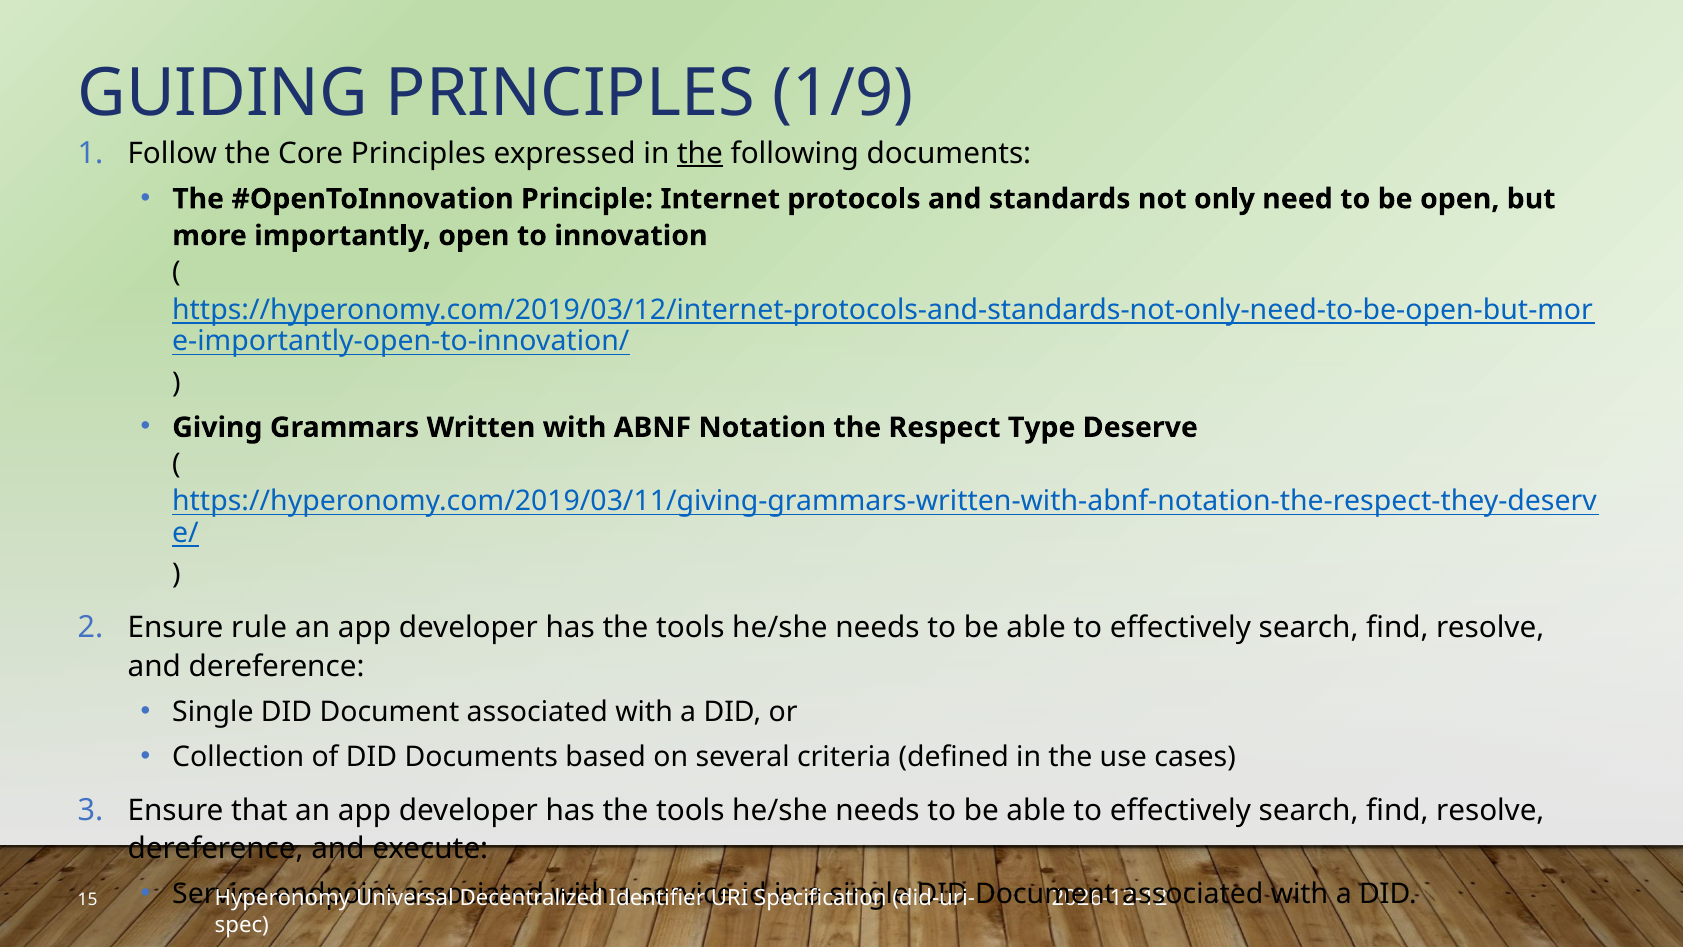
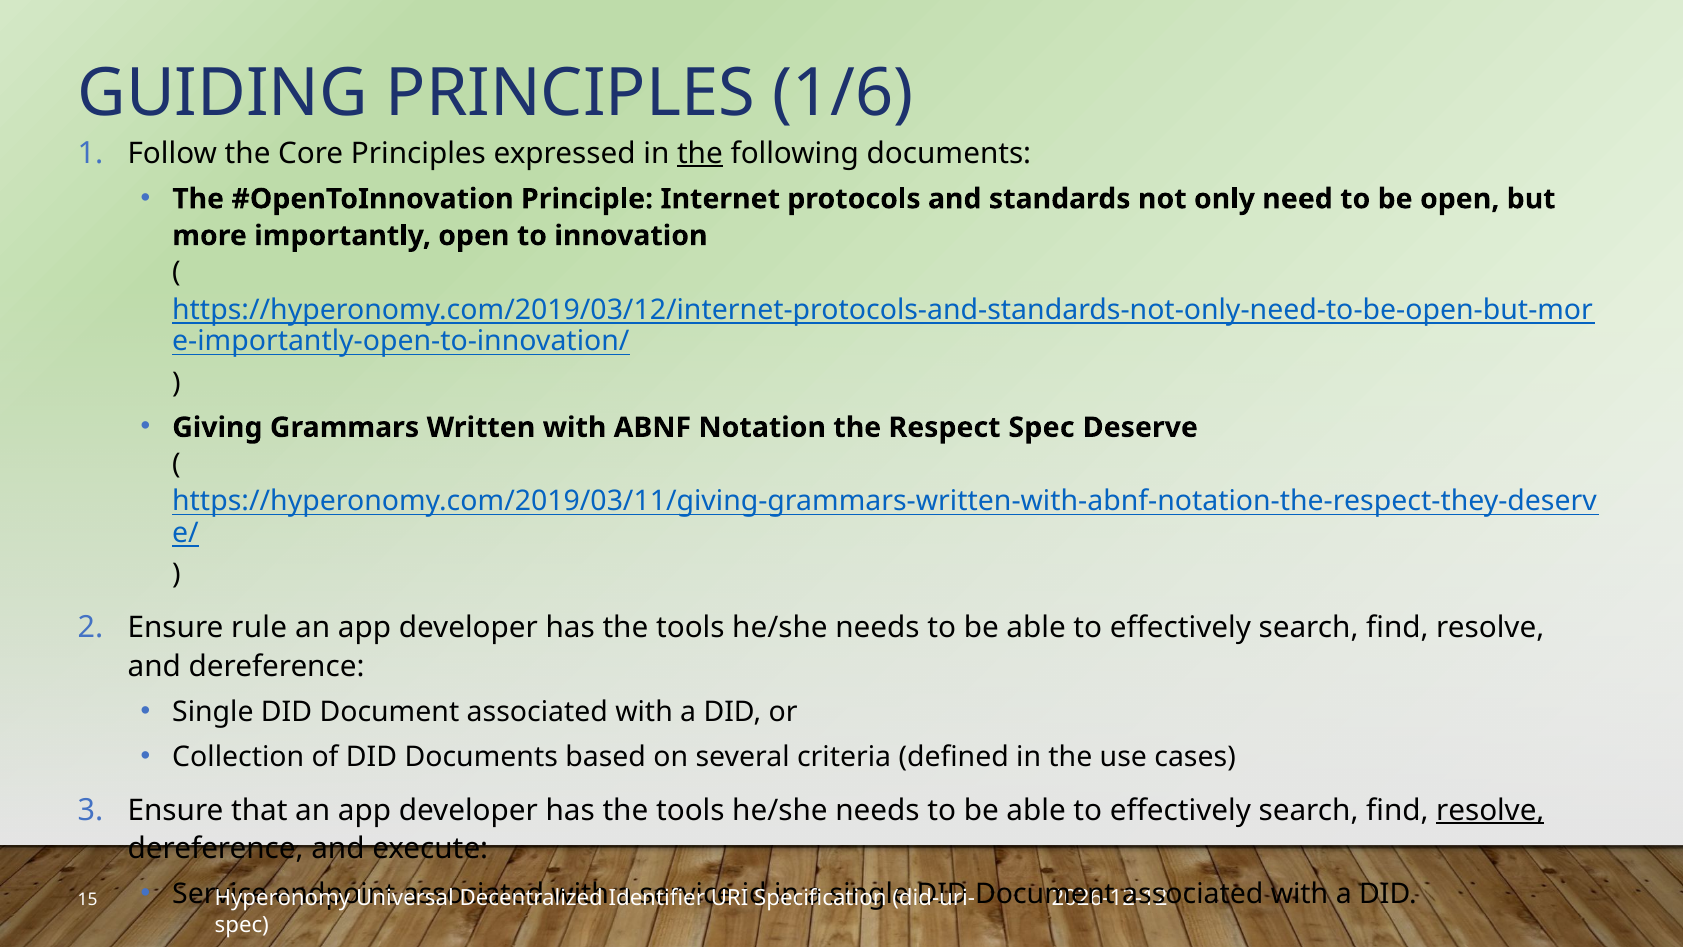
1/9: 1/9 -> 1/6 (843, 94)
Respect Type: Type -> Spec (1042, 427)
resolve underline: none -> present (1490, 810)
